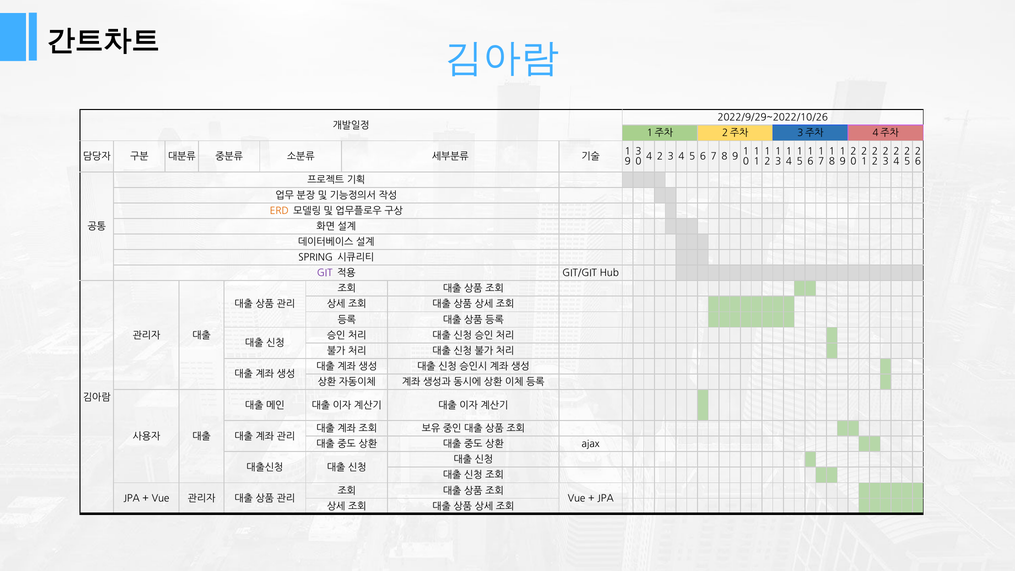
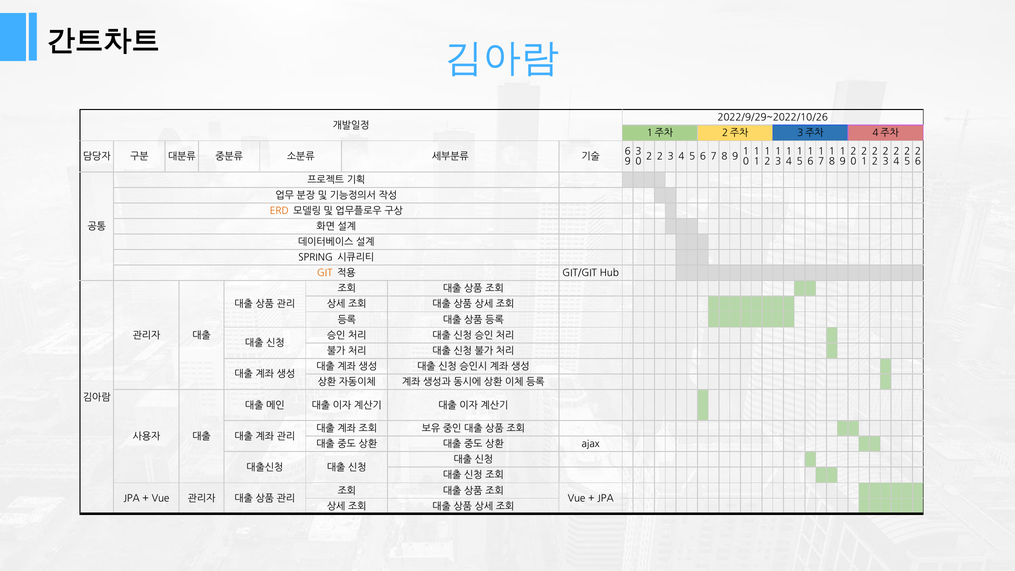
1: 1 -> 6 (628, 152)
4: 4 -> 2 (649, 157)
GIT colour: purple -> orange (325, 273)
